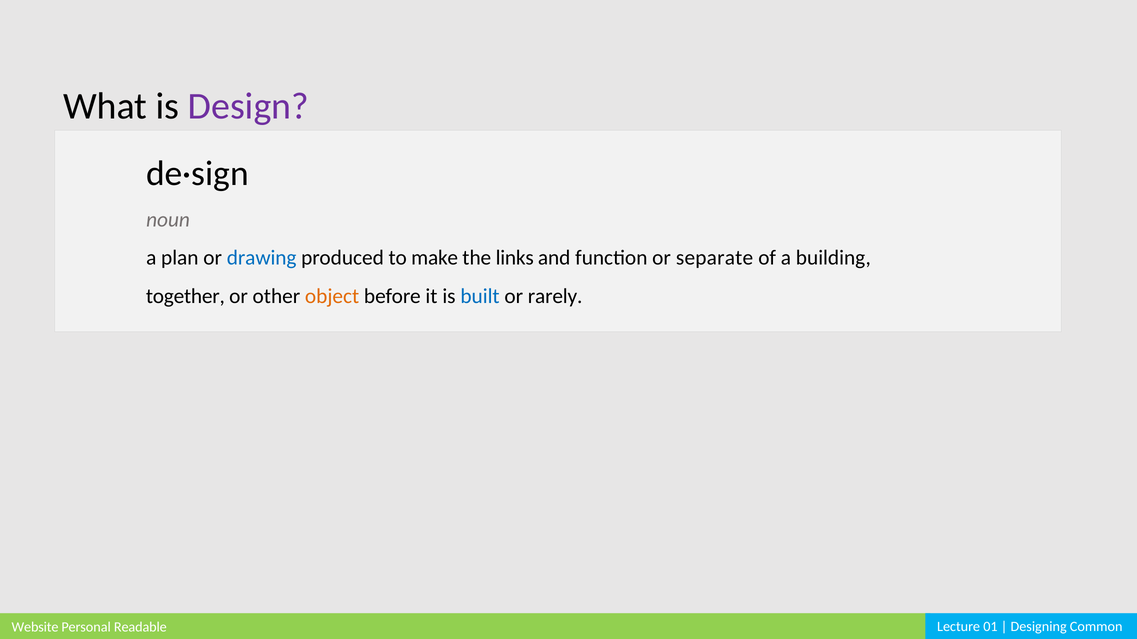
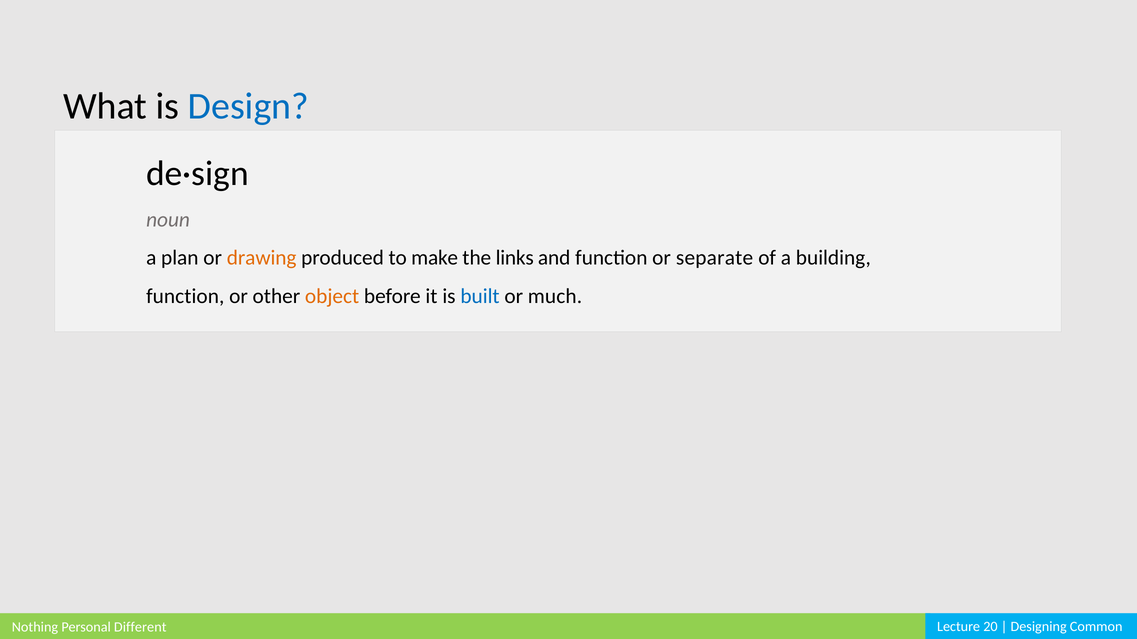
Design colour: purple -> blue (248, 106)
drawing colour: blue -> orange (262, 258)
together: together -> function (185, 296)
rarely: rarely -> much (555, 296)
Website: Website -> Nothing (35, 628)
Readable: Readable -> Different (140, 628)
01: 01 -> 20 (990, 627)
